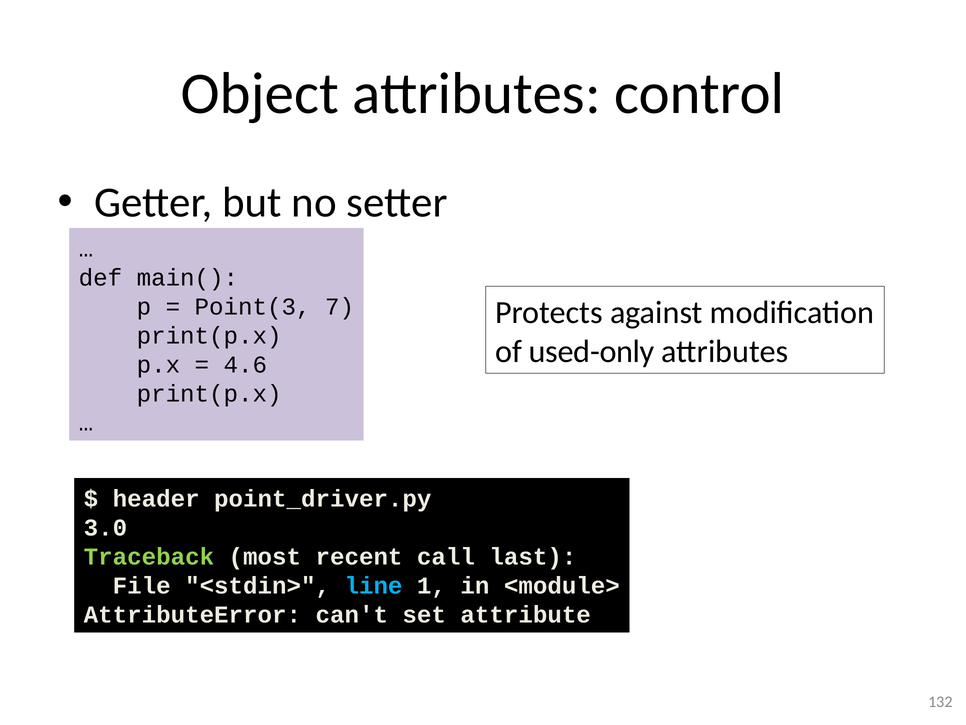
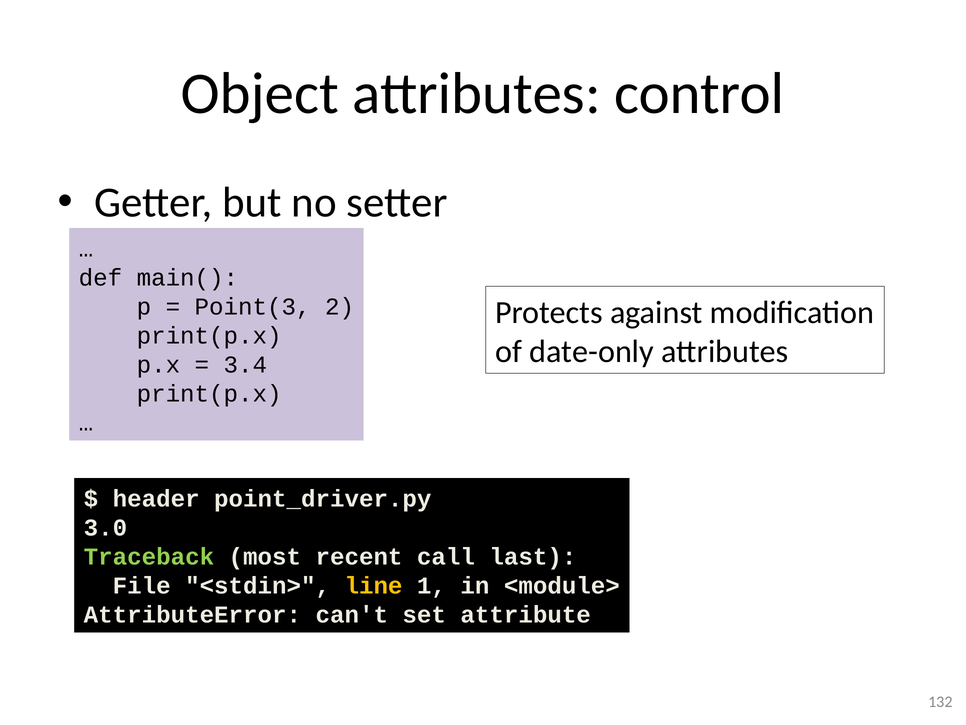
7: 7 -> 2 (340, 307)
used-only: used-only -> date-only (592, 351)
4.6: 4.6 -> 3.4 (245, 365)
line colour: light blue -> yellow (374, 586)
